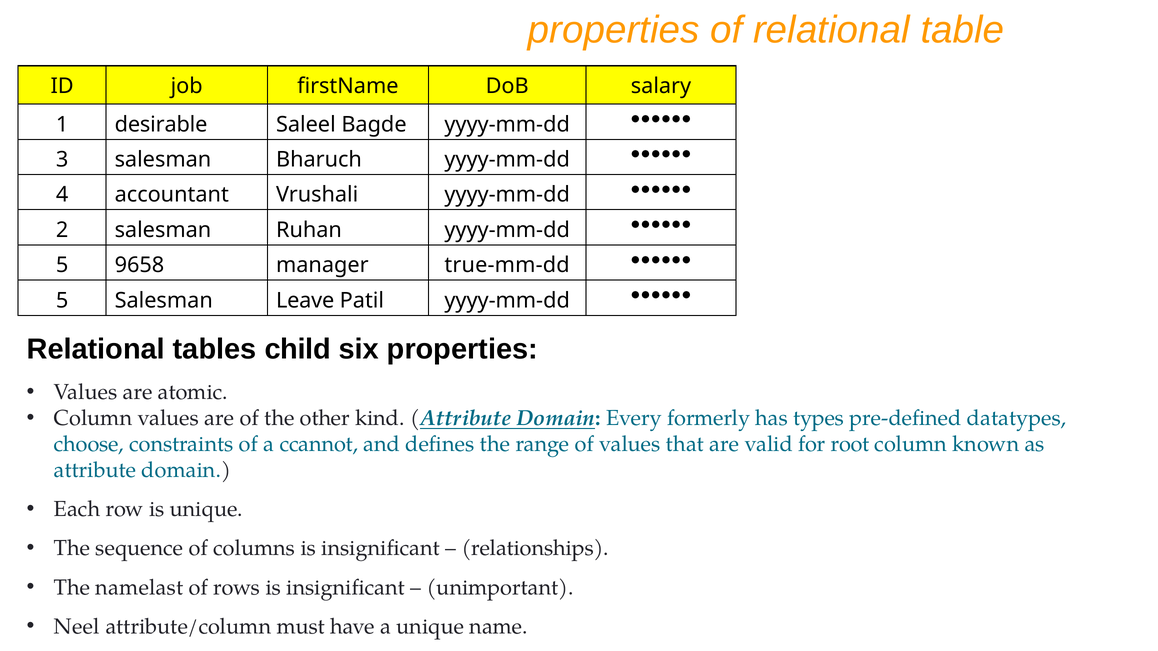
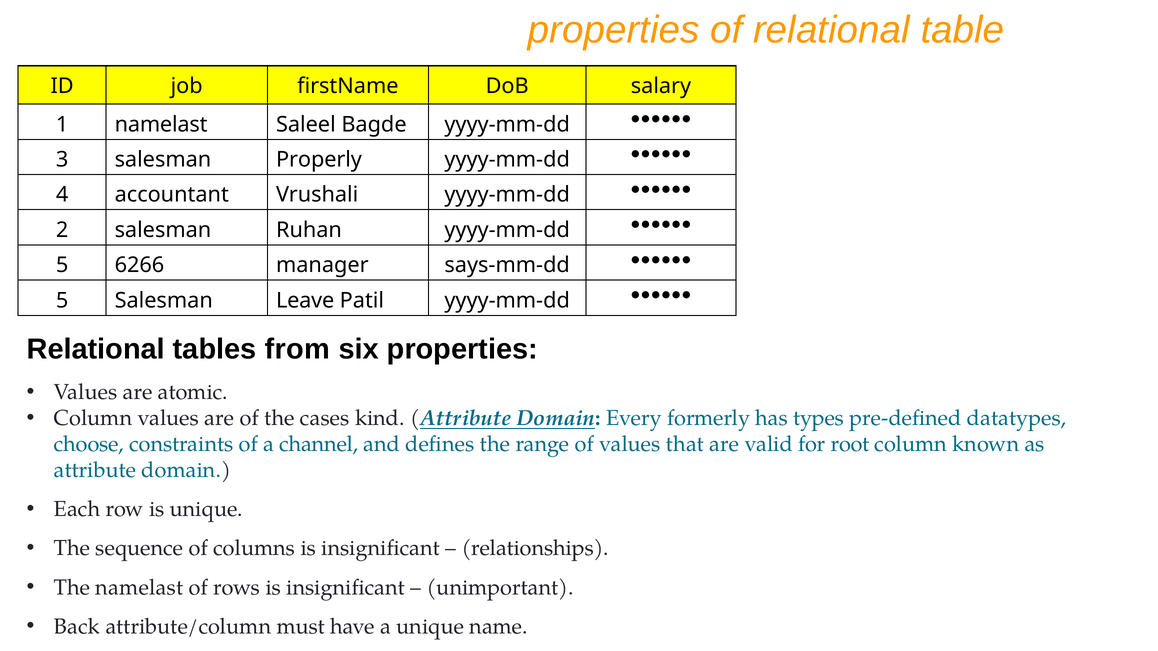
1 desirable: desirable -> namelast (161, 124)
Bharuch: Bharuch -> Properly (319, 160)
9658: 9658 -> 6266 (139, 265)
true-mm-dd: true-mm-dd -> says-mm-dd (507, 265)
child: child -> from (297, 349)
other: other -> cases (325, 418)
ccannot: ccannot -> channel (319, 444)
Neel: Neel -> Back (77, 627)
